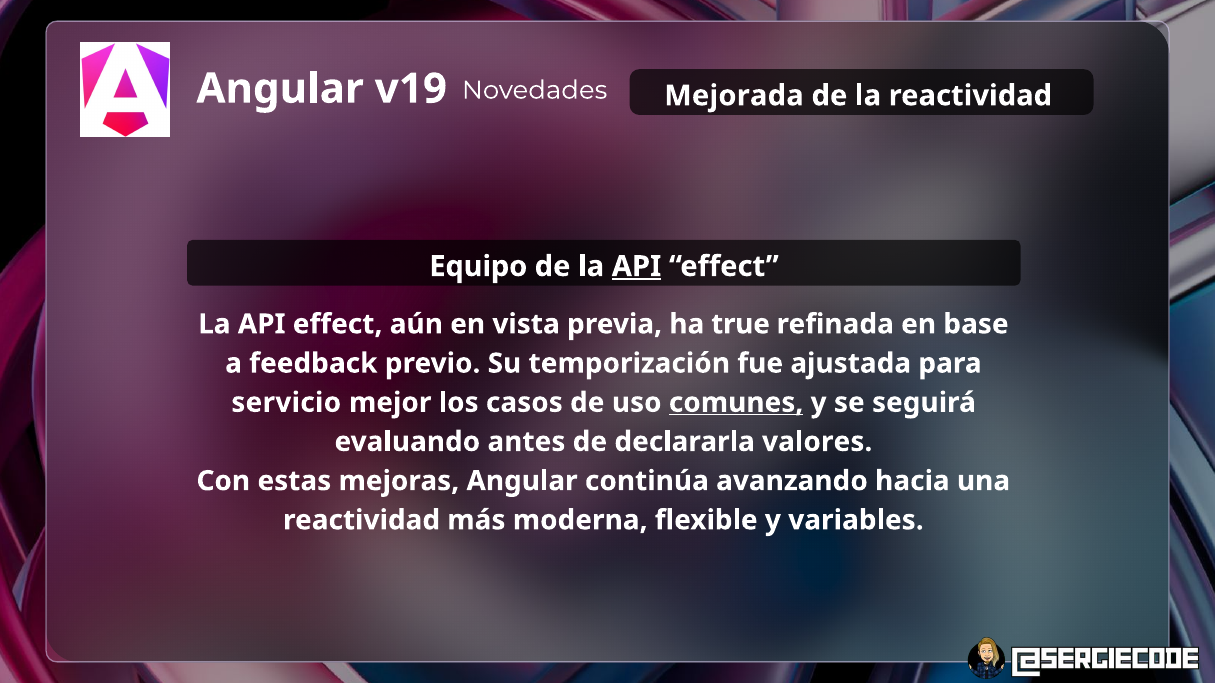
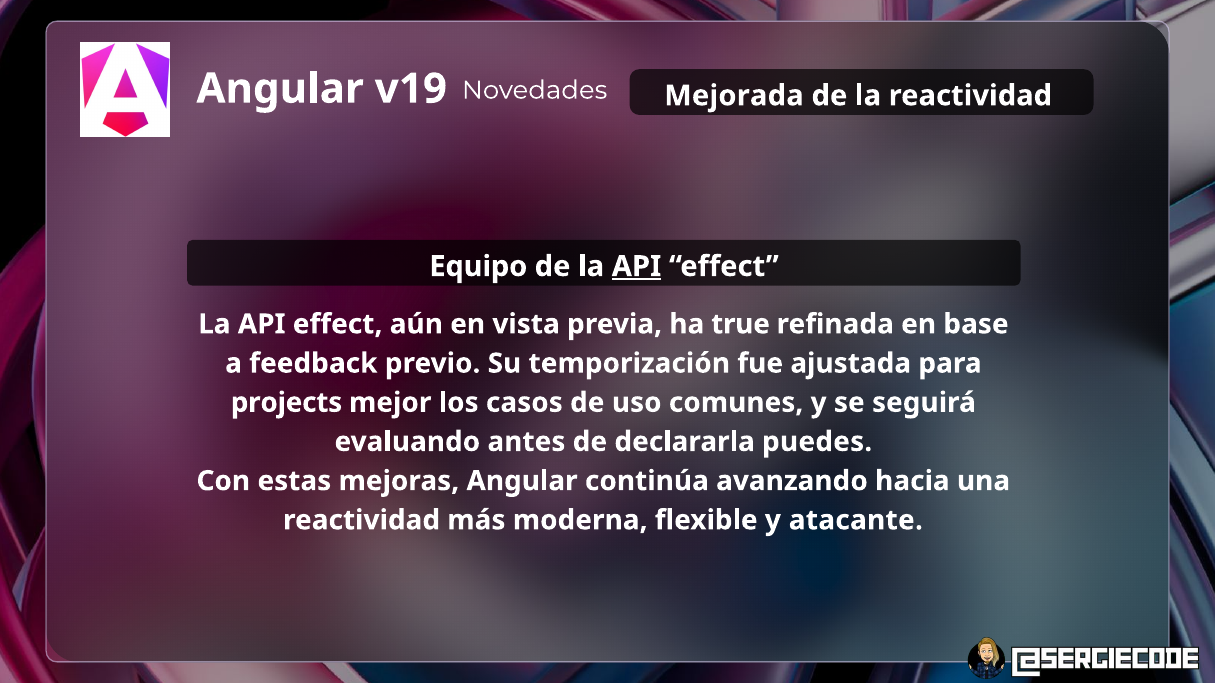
servicio: servicio -> projects (286, 403)
comunes underline: present -> none (736, 403)
valores: valores -> puedes (817, 442)
variables: variables -> atacante (856, 521)
